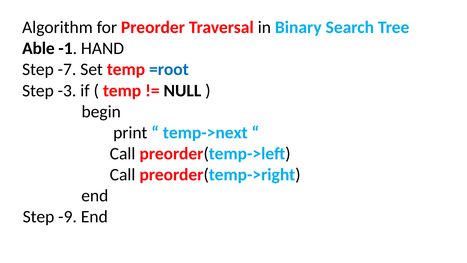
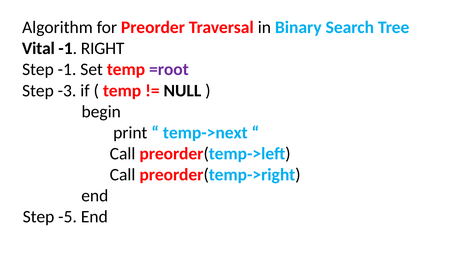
Able: Able -> Vital (38, 48)
HAND: HAND -> RIGHT (103, 48)
Step -7: -7 -> -1 (67, 69)
=root colour: blue -> purple (169, 69)
-9: -9 -> -5 (68, 217)
